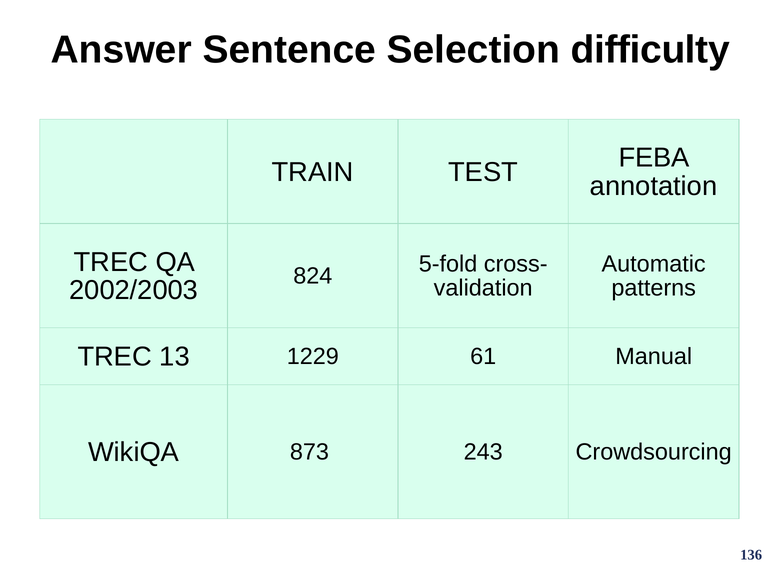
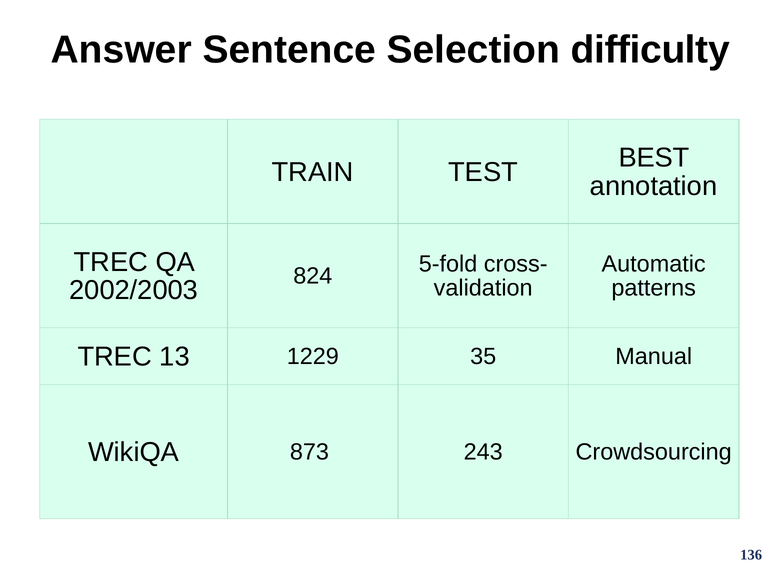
FEBA: FEBA -> BEST (654, 158)
61: 61 -> 35 (483, 357)
